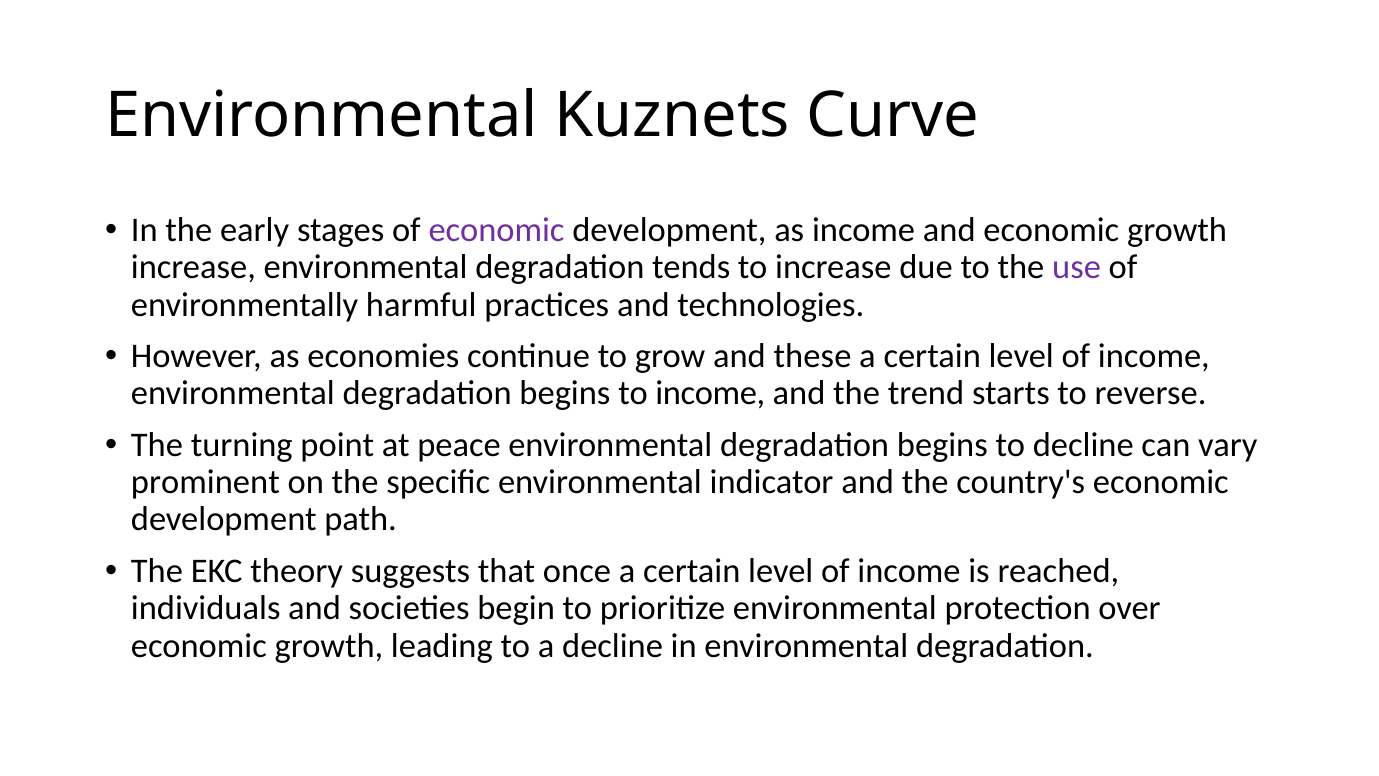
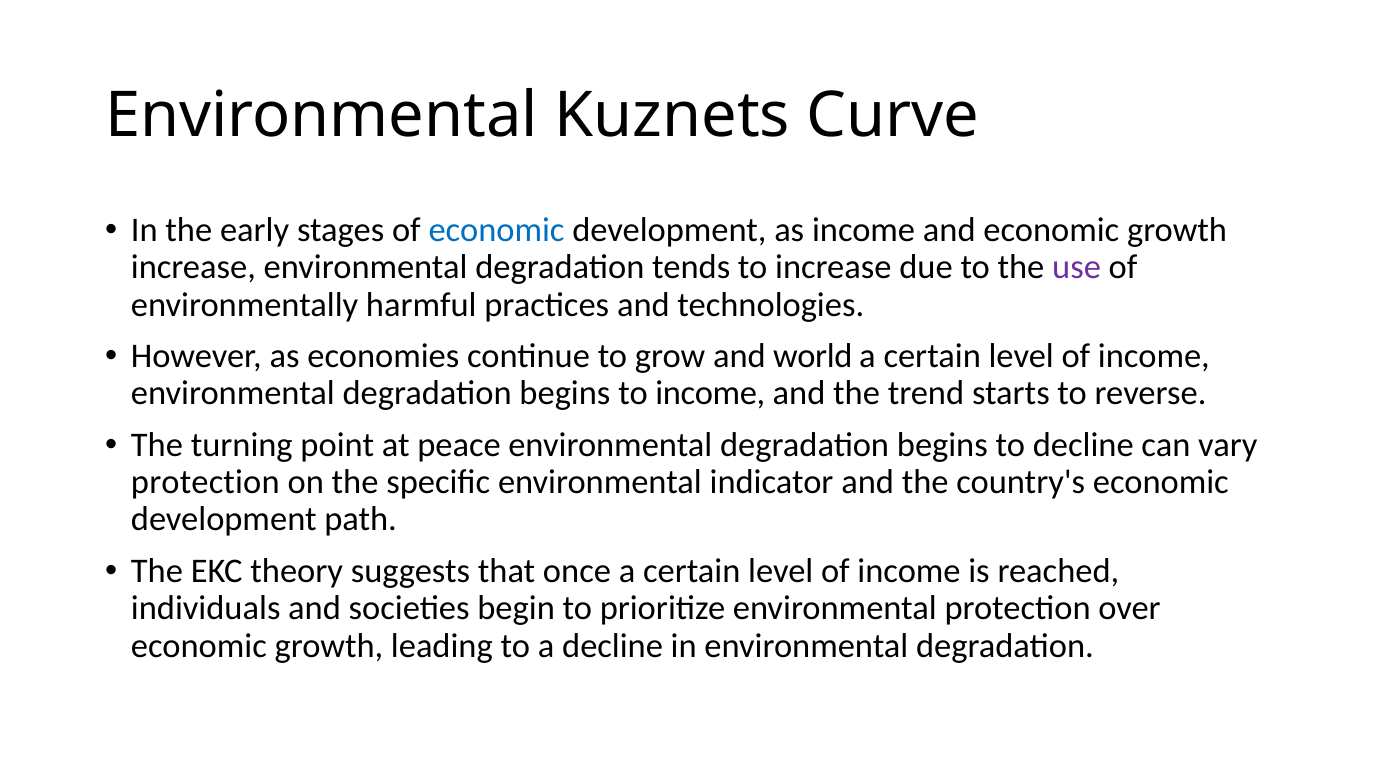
economic colour: purple -> blue (496, 230)
these: these -> world (813, 356)
prominent: prominent -> protection (205, 482)
